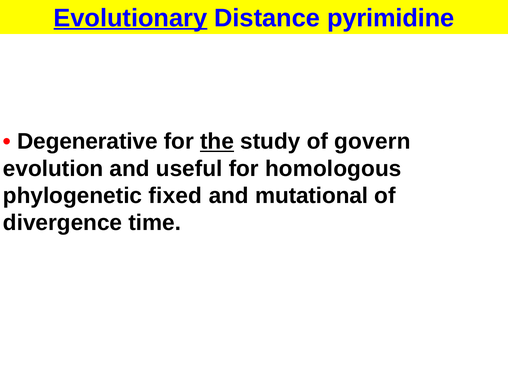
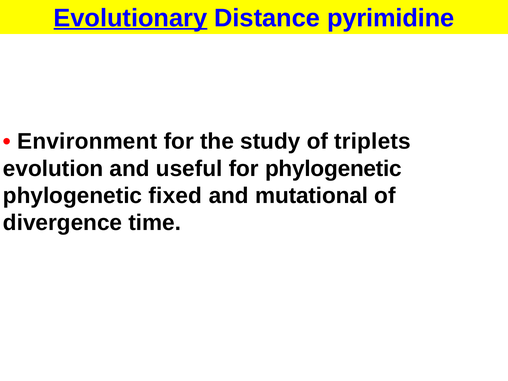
Degenerative: Degenerative -> Environment (87, 142)
the underline: present -> none (217, 142)
govern: govern -> triplets (372, 142)
for homologous: homologous -> phylogenetic (333, 169)
